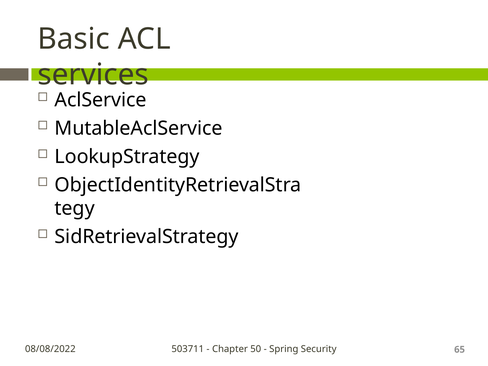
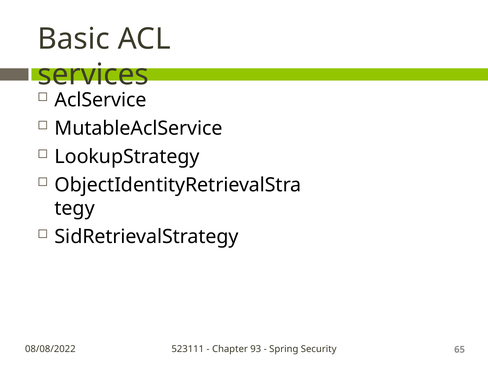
503711: 503711 -> 523111 (188, 349)
50: 50 -> 93 (256, 349)
